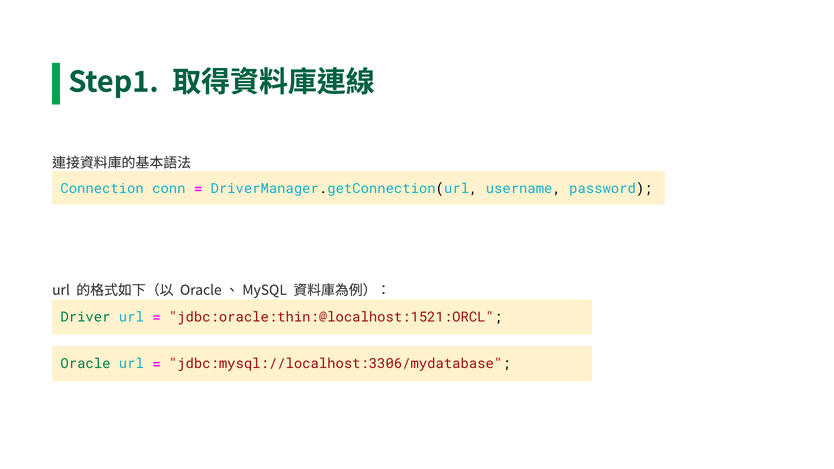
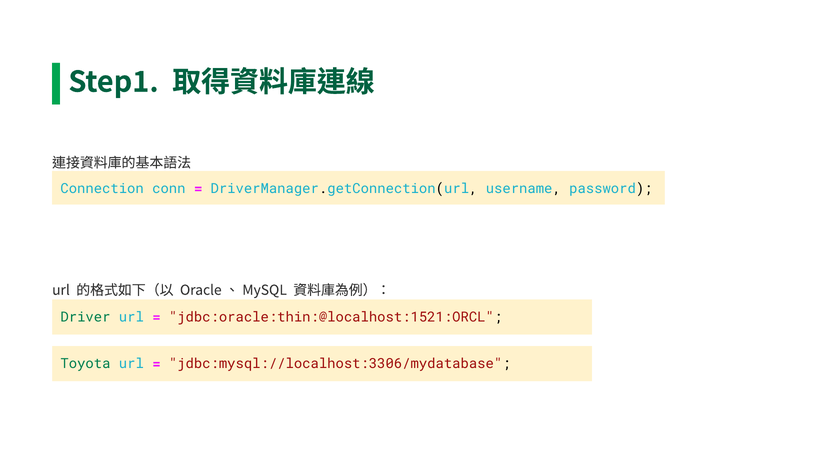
Oracle: Oracle -> Toyota (85, 364)
